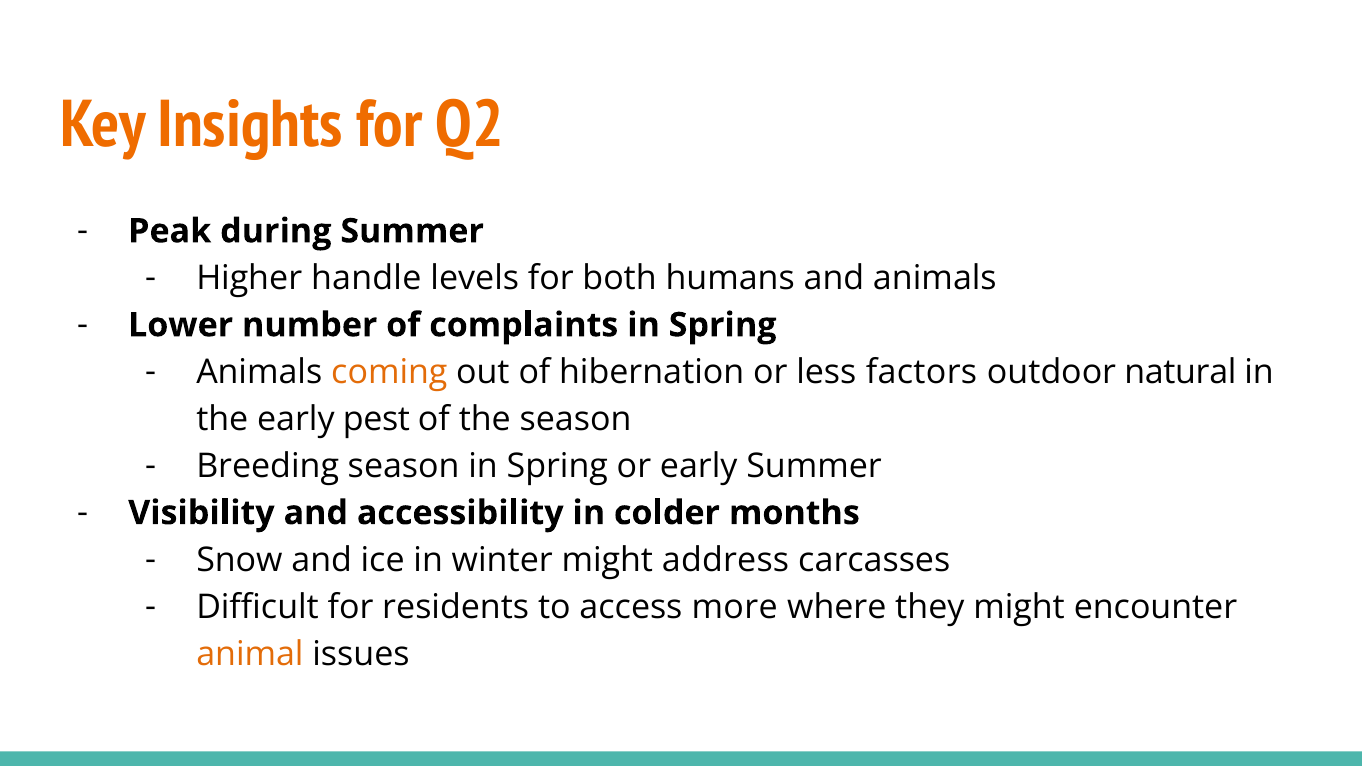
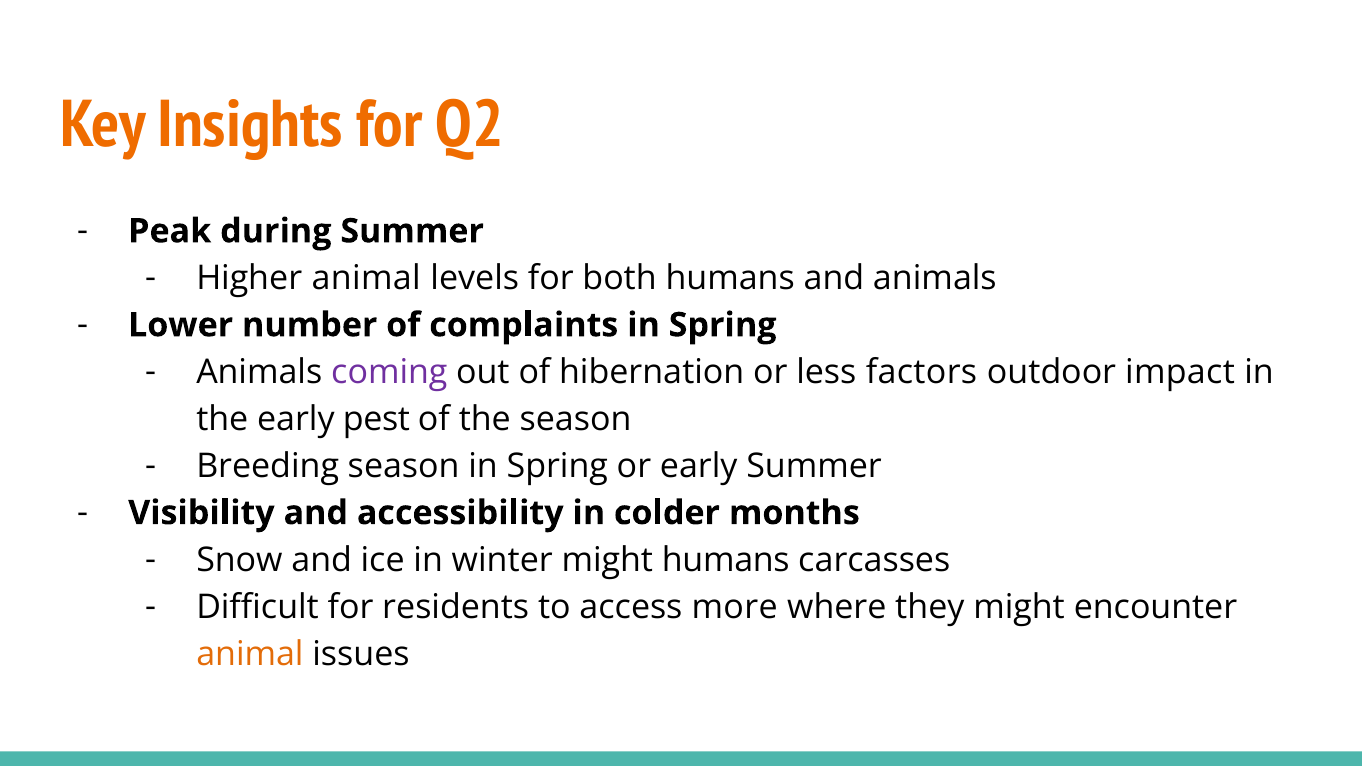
Higher handle: handle -> animal (366, 278)
coming colour: orange -> purple (389, 372)
natural: natural -> impact (1180, 372)
might address: address -> humans (726, 560)
